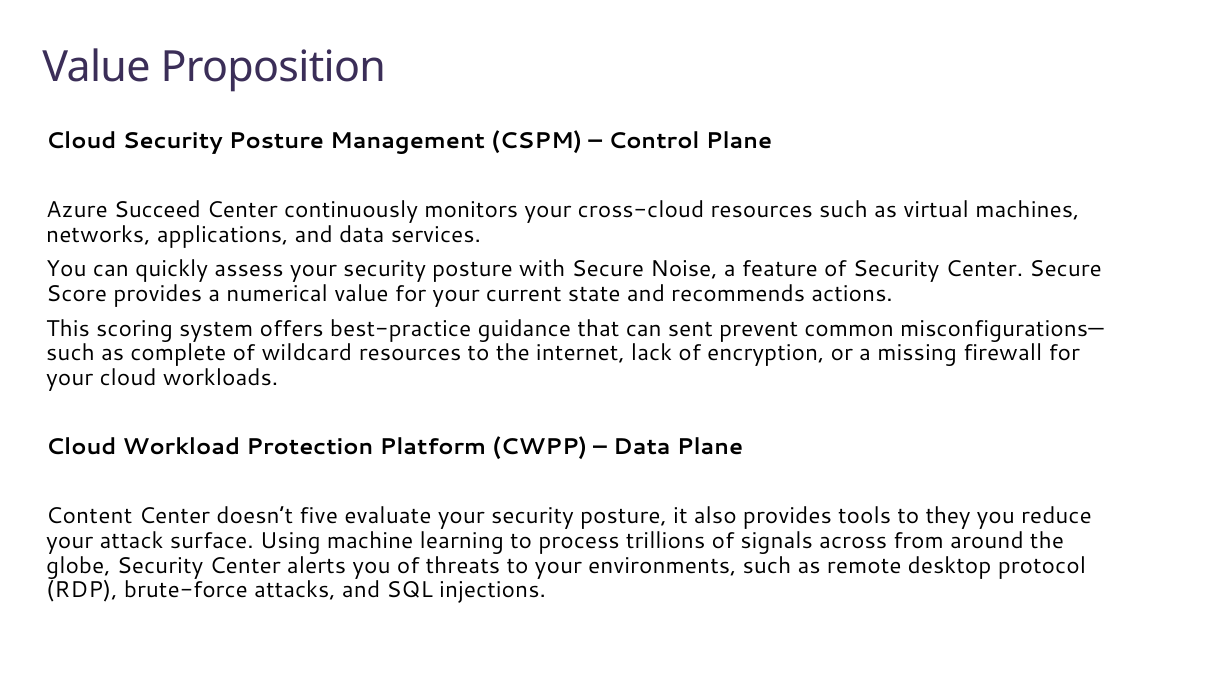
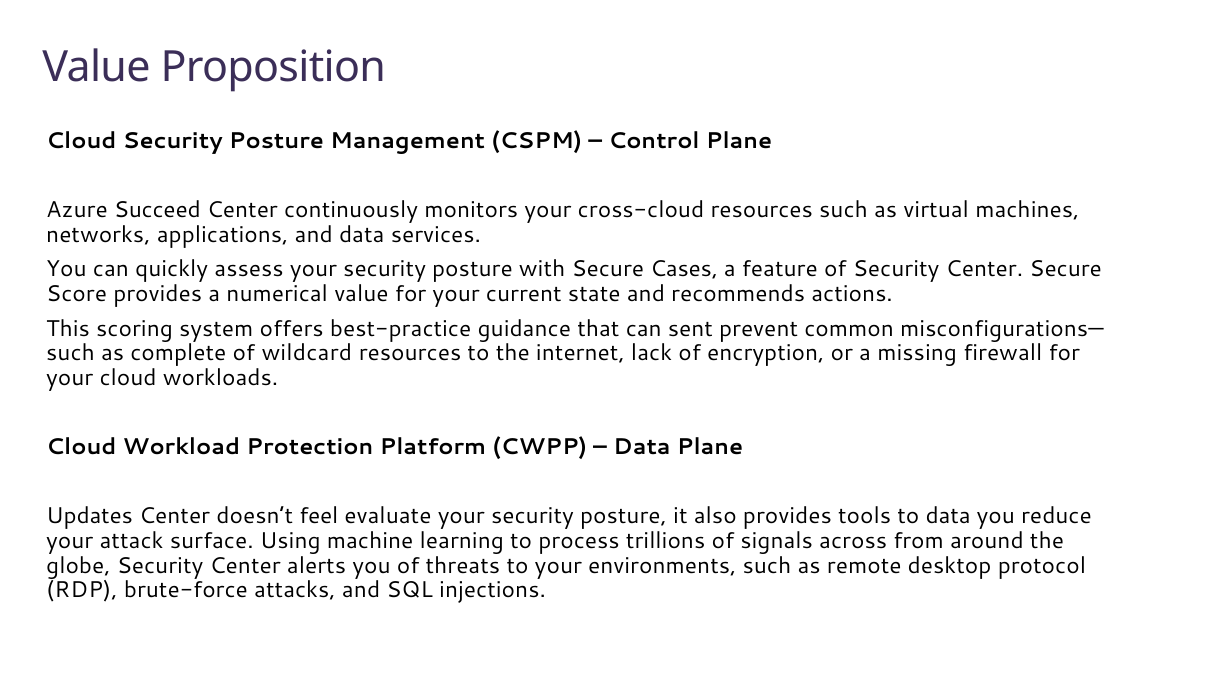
Noise: Noise -> Cases (684, 269)
Content: Content -> Updates (90, 516)
five: five -> feel (319, 516)
to they: they -> data (948, 516)
